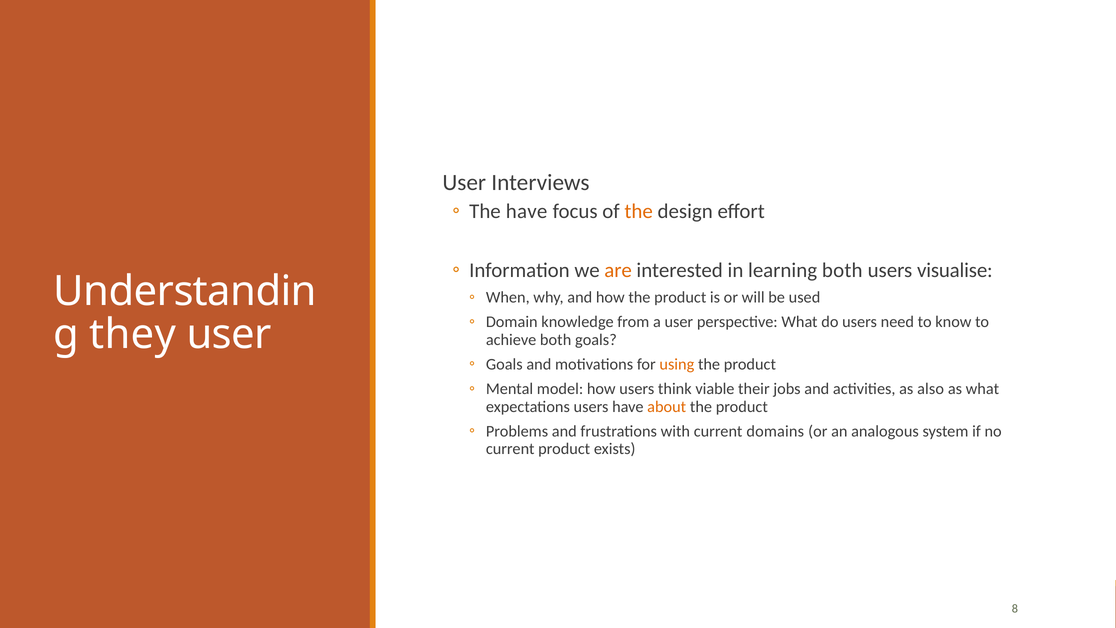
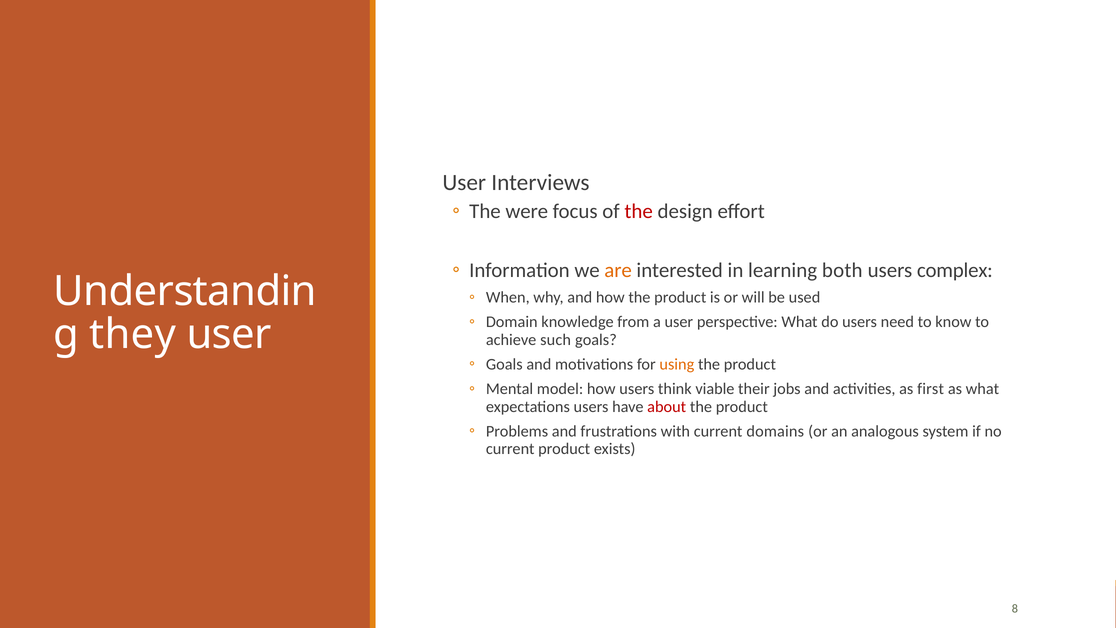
The have: have -> were (527, 211)
the colour: orange -> red (639, 211)
visualise: visualise -> complex (955, 270)
achieve both: both -> such (556, 340)
also: also -> first (931, 389)
about colour: orange -> red (667, 406)
